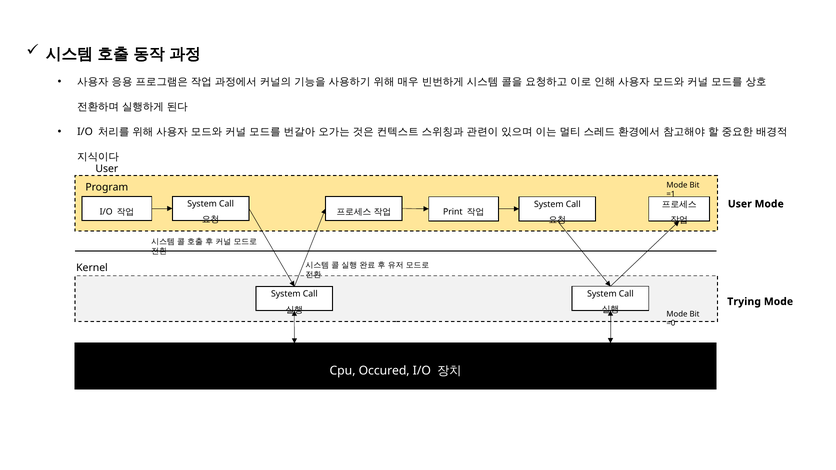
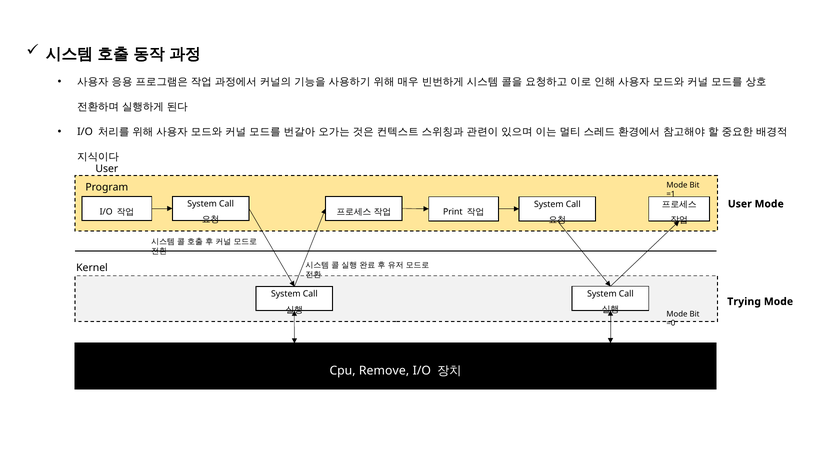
Occured: Occured -> Remove (384, 371)
